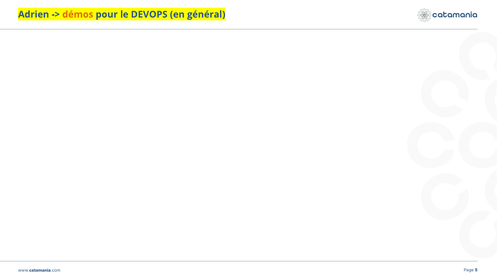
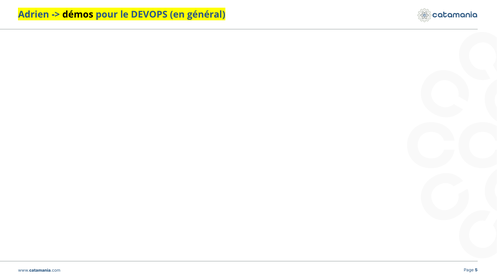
démos colour: orange -> black (78, 15)
